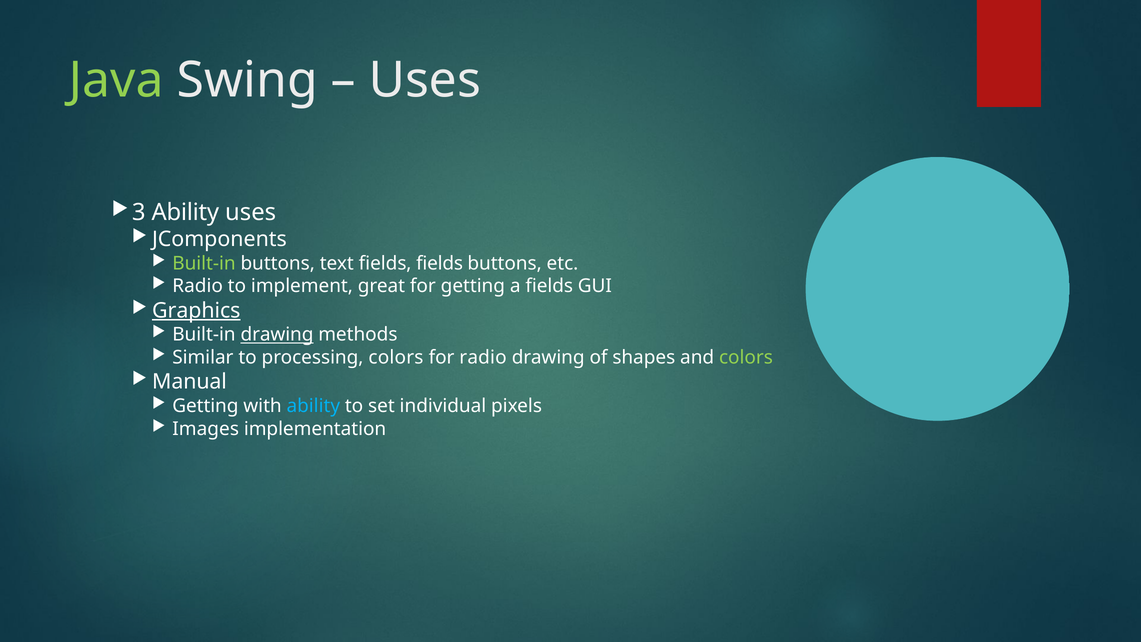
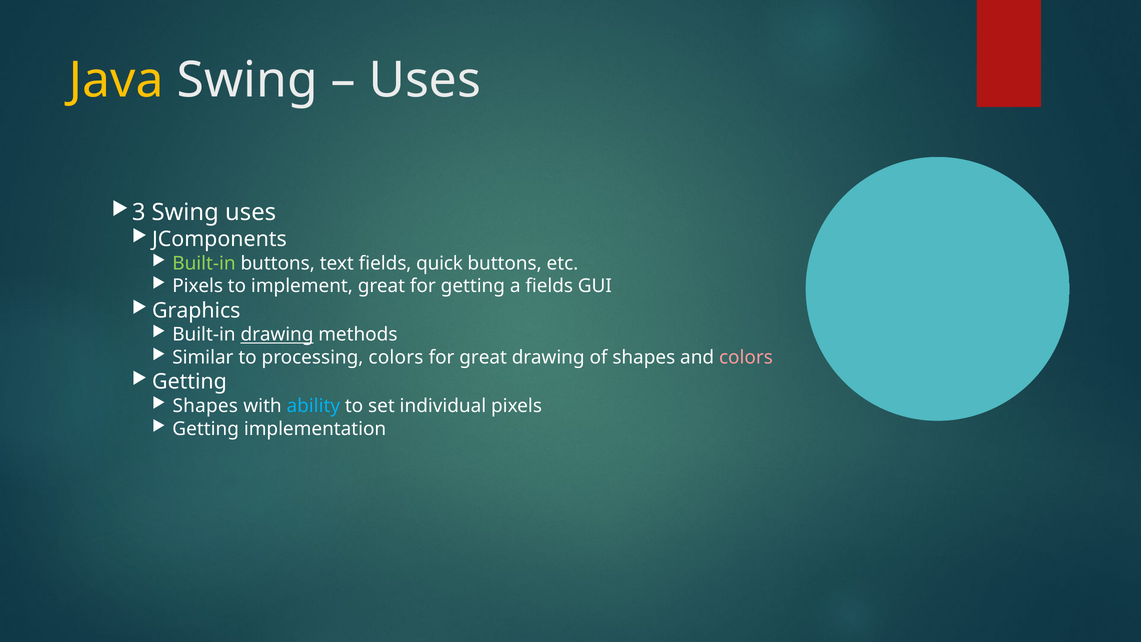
Java colour: light green -> yellow (116, 80)
3 Ability: Ability -> Swing (185, 212)
fields fields: fields -> quick (440, 263)
Radio: Radio -> Pixels (198, 286)
Graphics underline: present -> none (196, 311)
for radio: radio -> great (483, 357)
colors colour: light green -> pink (746, 357)
Manual: Manual -> Getting (189, 382)
Getting: Getting -> Shapes (205, 406)
Images: Images -> Getting (206, 429)
